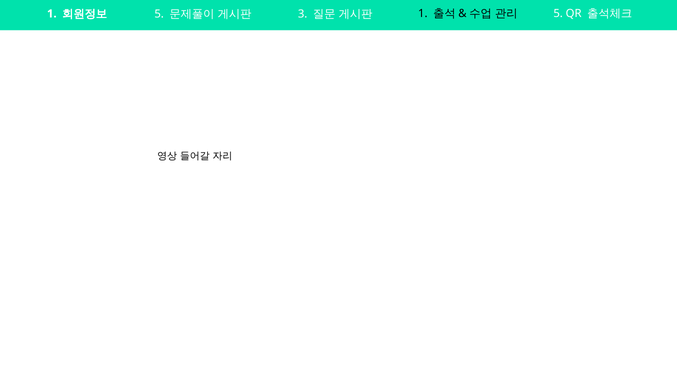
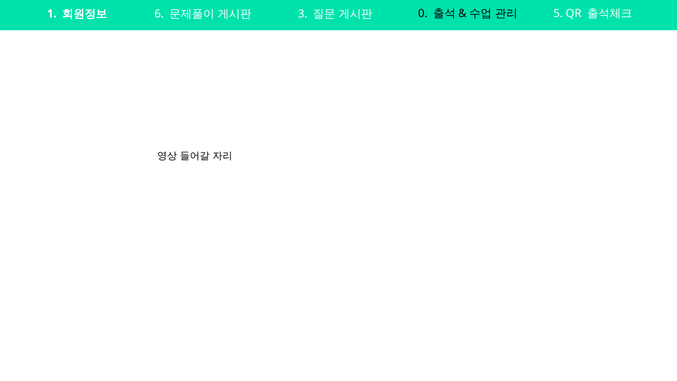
5: 5 -> 6 (159, 14)
1: 1 -> 0 (423, 14)
